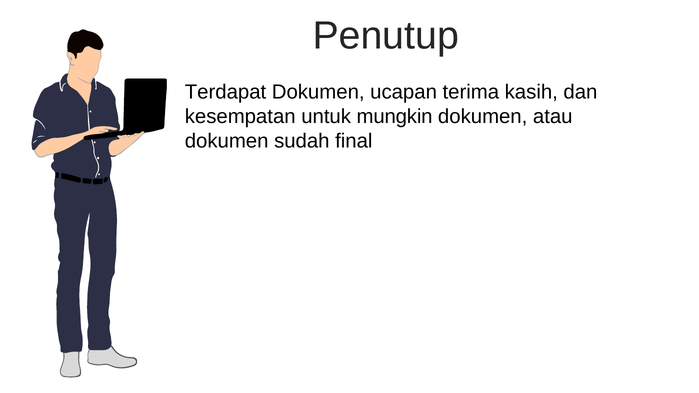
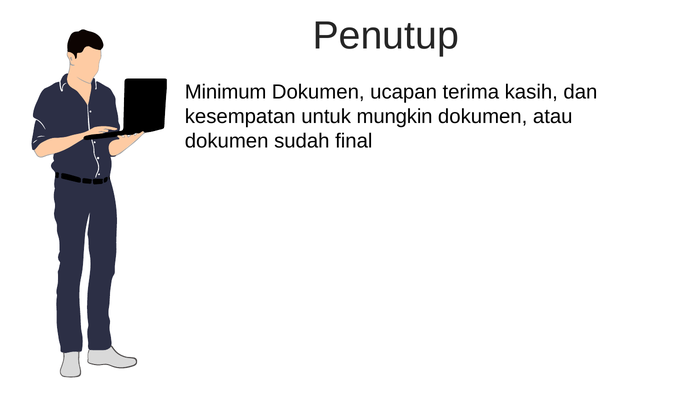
Terdapat: Terdapat -> Minimum (226, 92)
